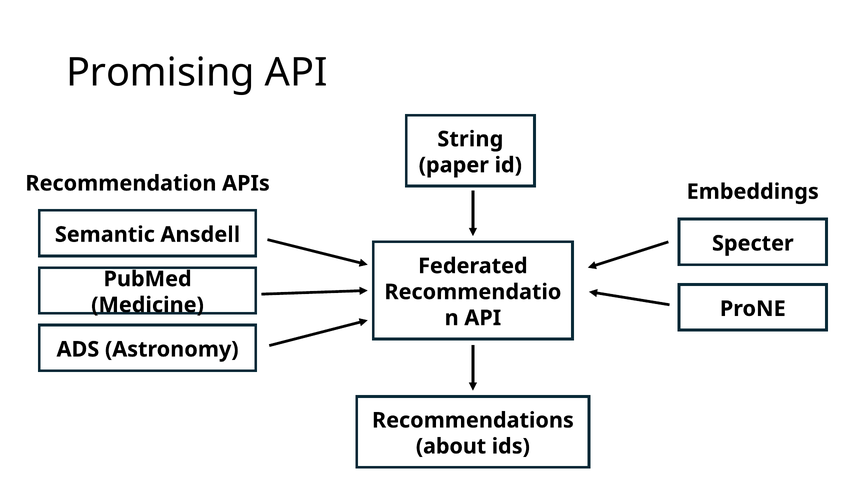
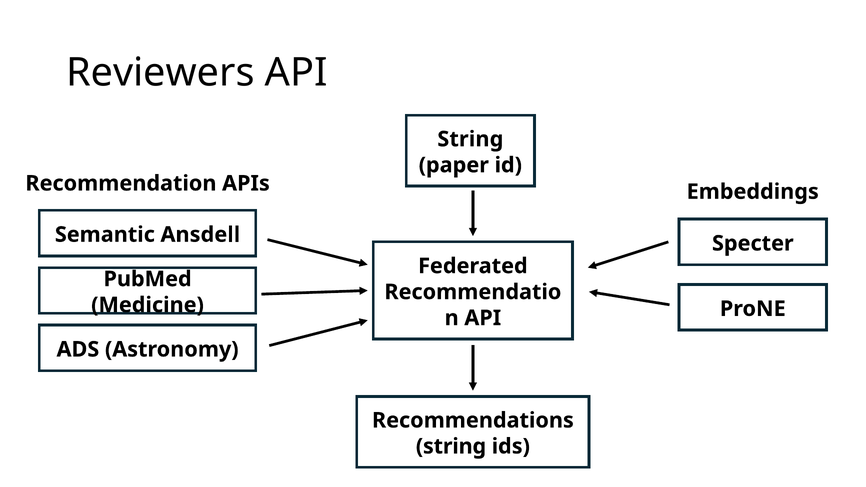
Promising: Promising -> Reviewers (160, 73)
about: about -> string (451, 446)
